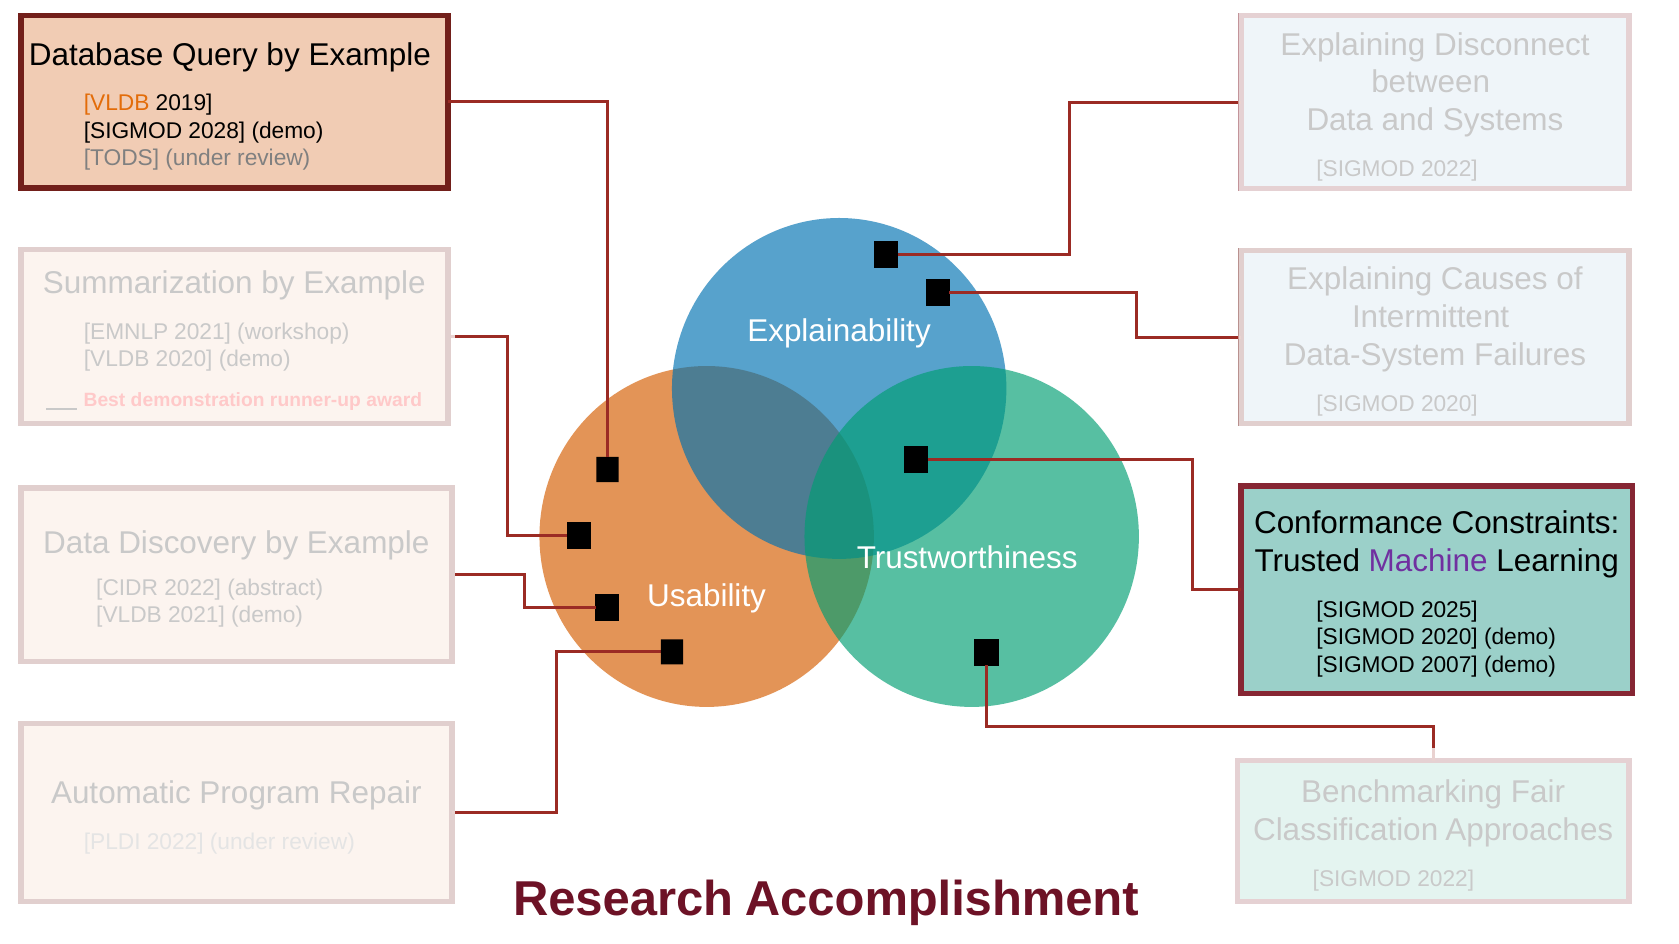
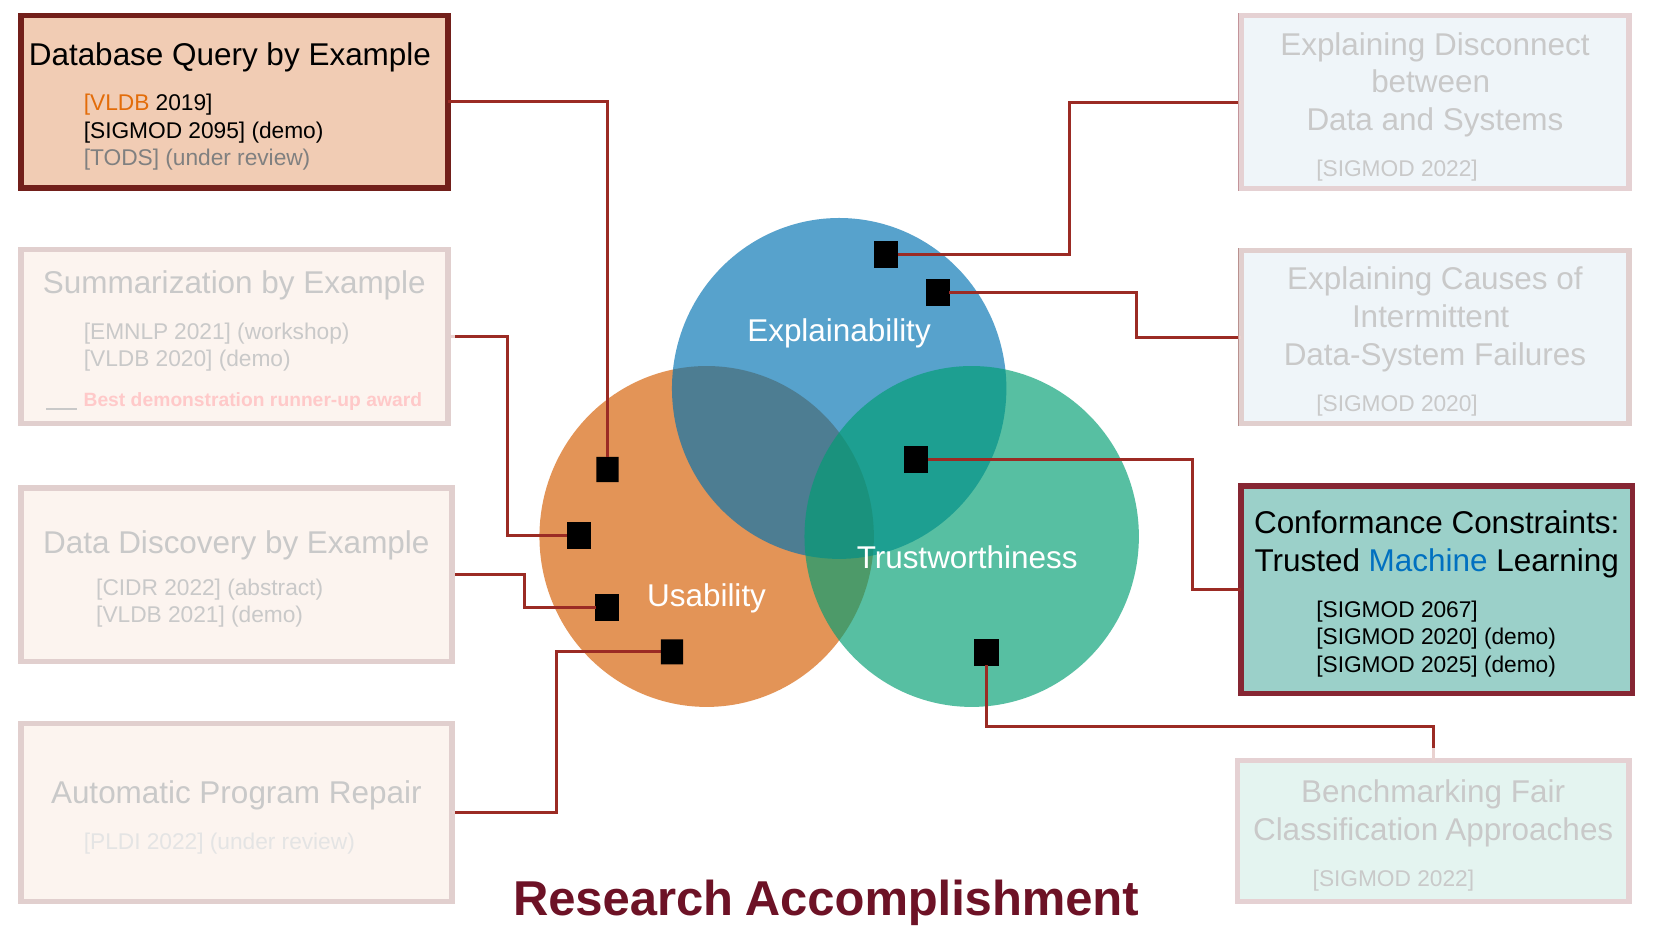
2028: 2028 -> 2095 (217, 131)
Machine colour: purple -> blue (1428, 562)
2025: 2025 -> 2067 (1449, 610)
2007: 2007 -> 2025 (1449, 665)
